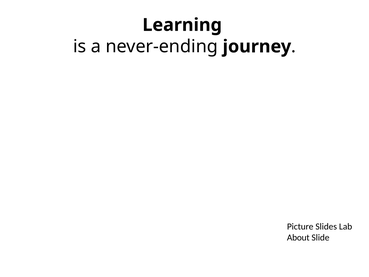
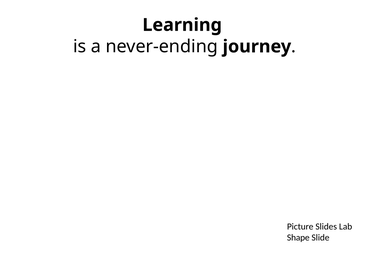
About: About -> Shape (298, 237)
